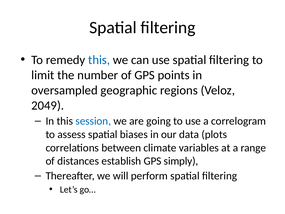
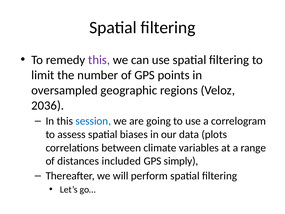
this colour: blue -> purple (99, 60)
2049: 2049 -> 2036 (48, 105)
establish: establish -> included (121, 161)
